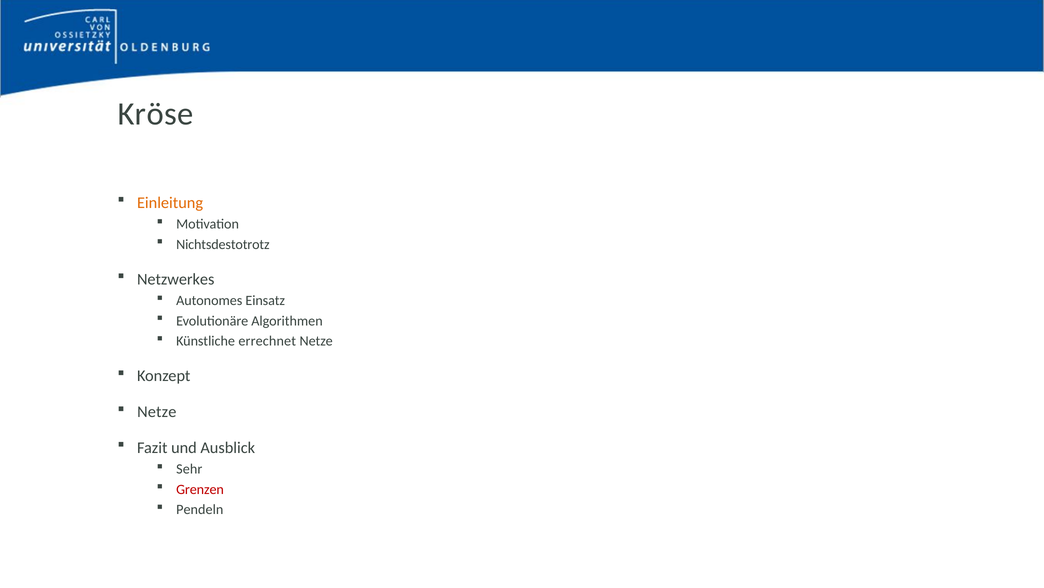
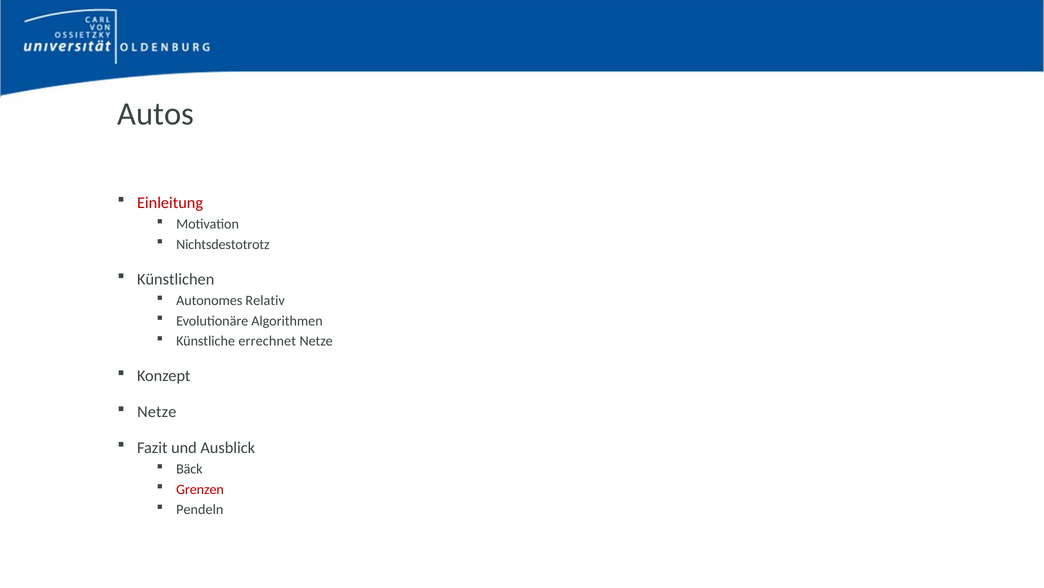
Kröse: Kröse -> Autos (156, 114)
Einleitung colour: orange -> red (170, 202)
Netzwerkes: Netzwerkes -> Künstlichen (176, 279)
Einsatz: Einsatz -> Relativ (265, 300)
Sehr: Sehr -> Bäck (189, 469)
